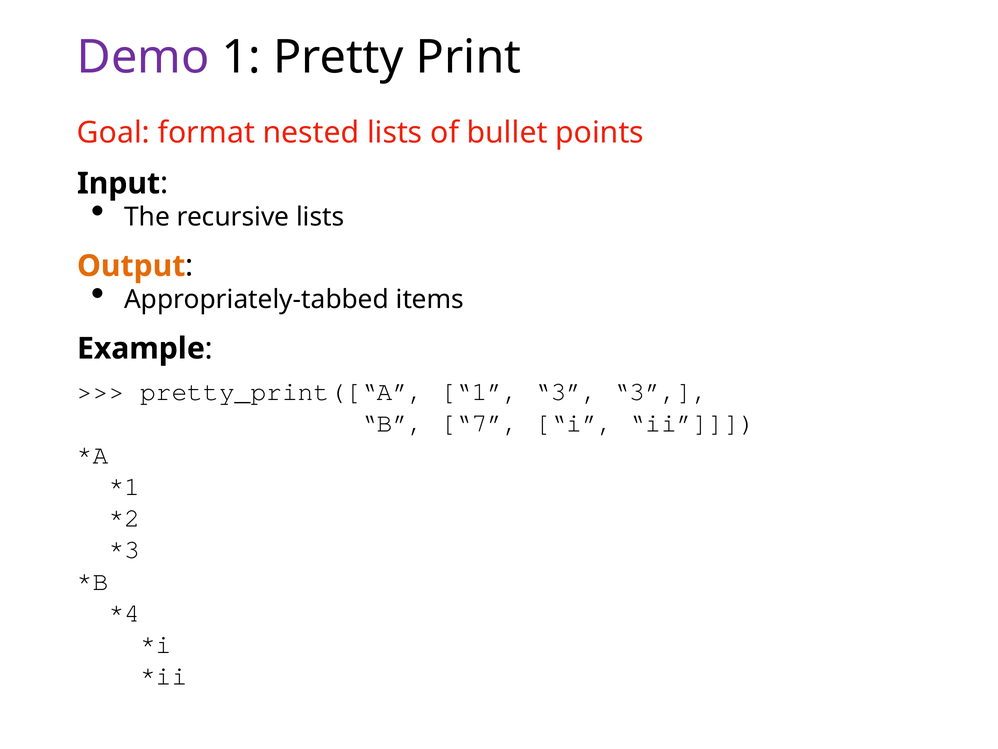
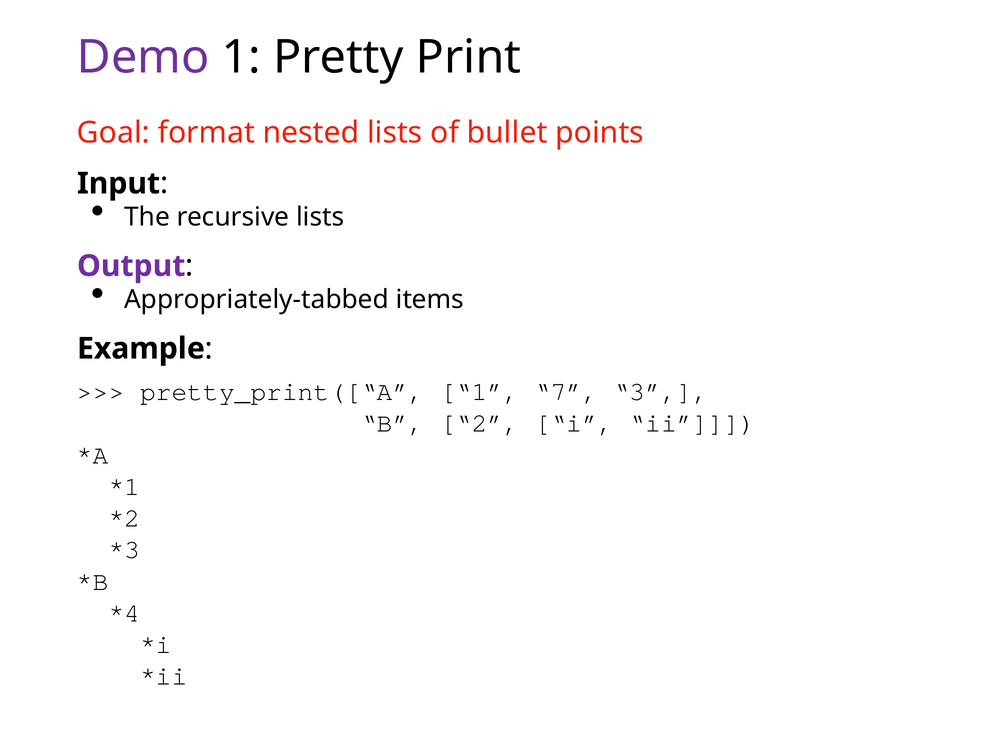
Output colour: orange -> purple (131, 266)
1 3: 3 -> 7 (566, 391)
7: 7 -> 2 (480, 423)
